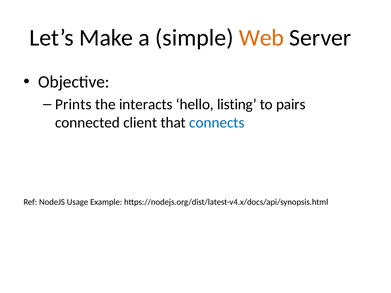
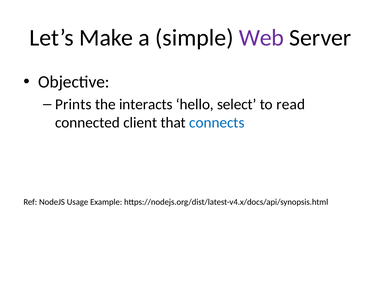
Web colour: orange -> purple (261, 38)
listing: listing -> select (237, 104)
pairs: pairs -> read (291, 104)
